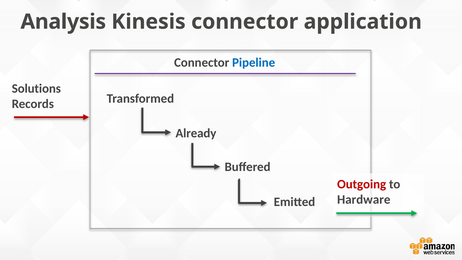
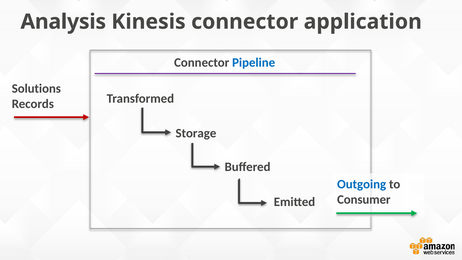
Already: Already -> Storage (196, 133)
Outgoing colour: red -> blue (362, 184)
Hardware: Hardware -> Consumer (364, 200)
